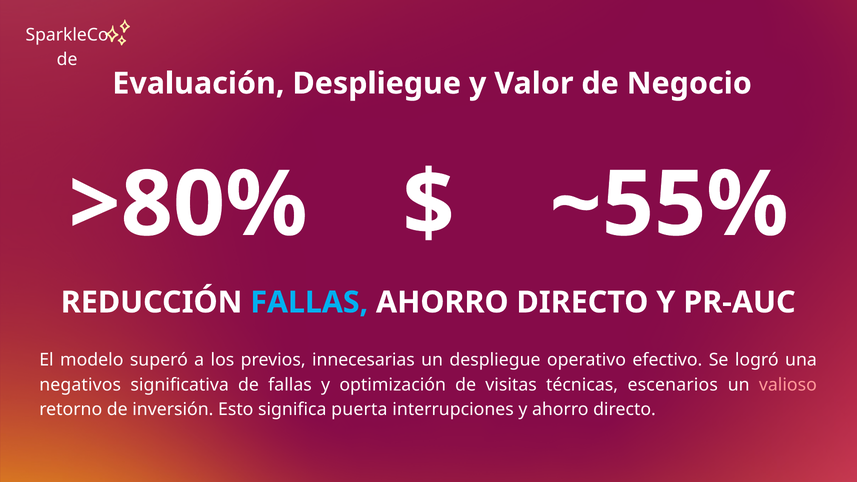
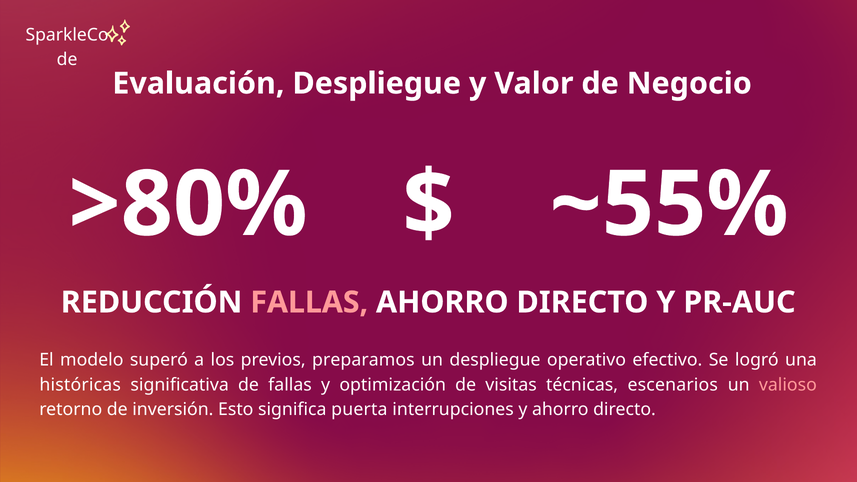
FALLAS colour: light blue -> pink (309, 302)
innecesarias: innecesarias -> preparamos (363, 360)
negativos: negativos -> históricas (80, 385)
